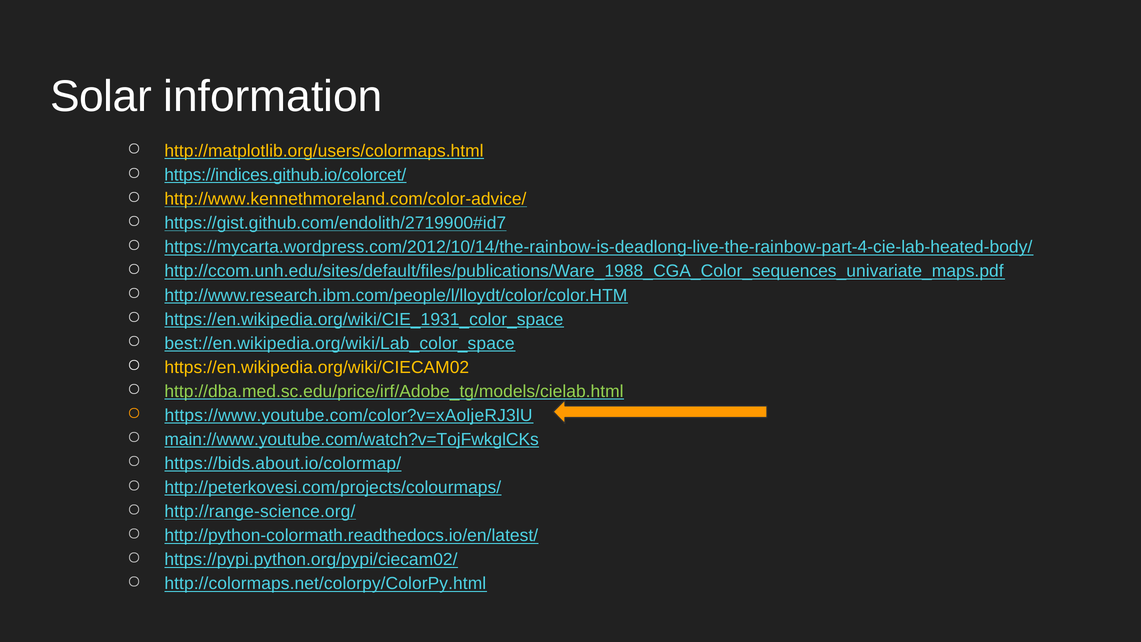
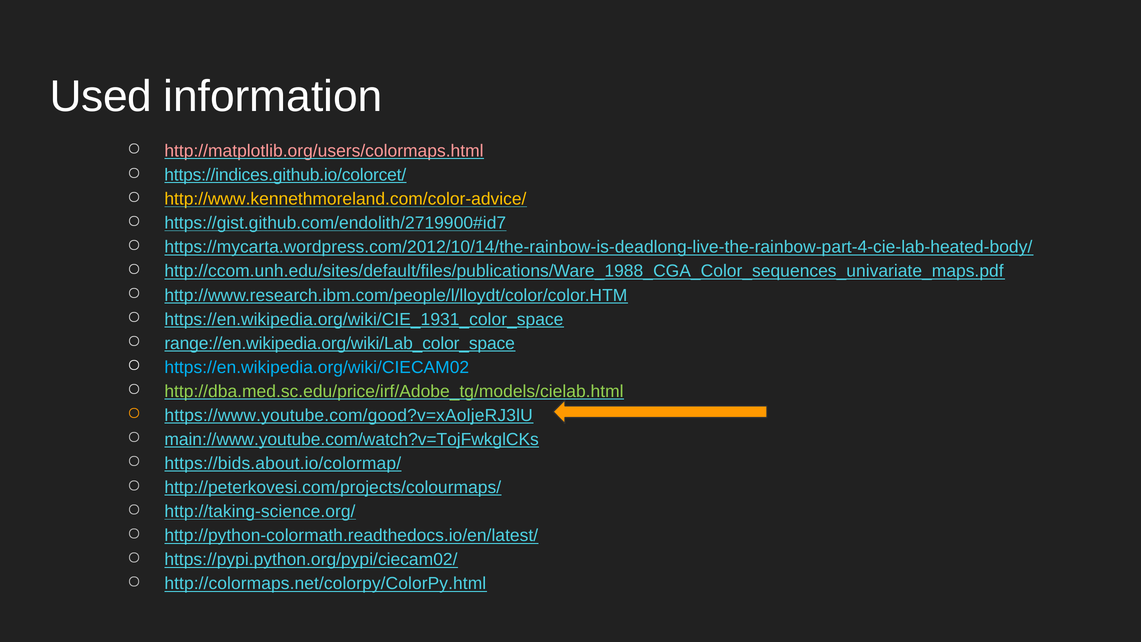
Solar: Solar -> Used (101, 97)
http://matplotlib.org/users/colormaps.html colour: yellow -> pink (324, 151)
best://en.wikipedia.org/wiki/Lab_color_space: best://en.wikipedia.org/wiki/Lab_color_space -> range://en.wikipedia.org/wiki/Lab_color_space (340, 343)
https://en.wikipedia.org/wiki/CIECAM02 colour: yellow -> light blue (317, 367)
https://www.youtube.com/color?v=xAoljeRJ3lU: https://www.youtube.com/color?v=xAoljeRJ3lU -> https://www.youtube.com/good?v=xAoljeRJ3lU (349, 415)
http://range-science.org/: http://range-science.org/ -> http://taking-science.org/ (260, 511)
